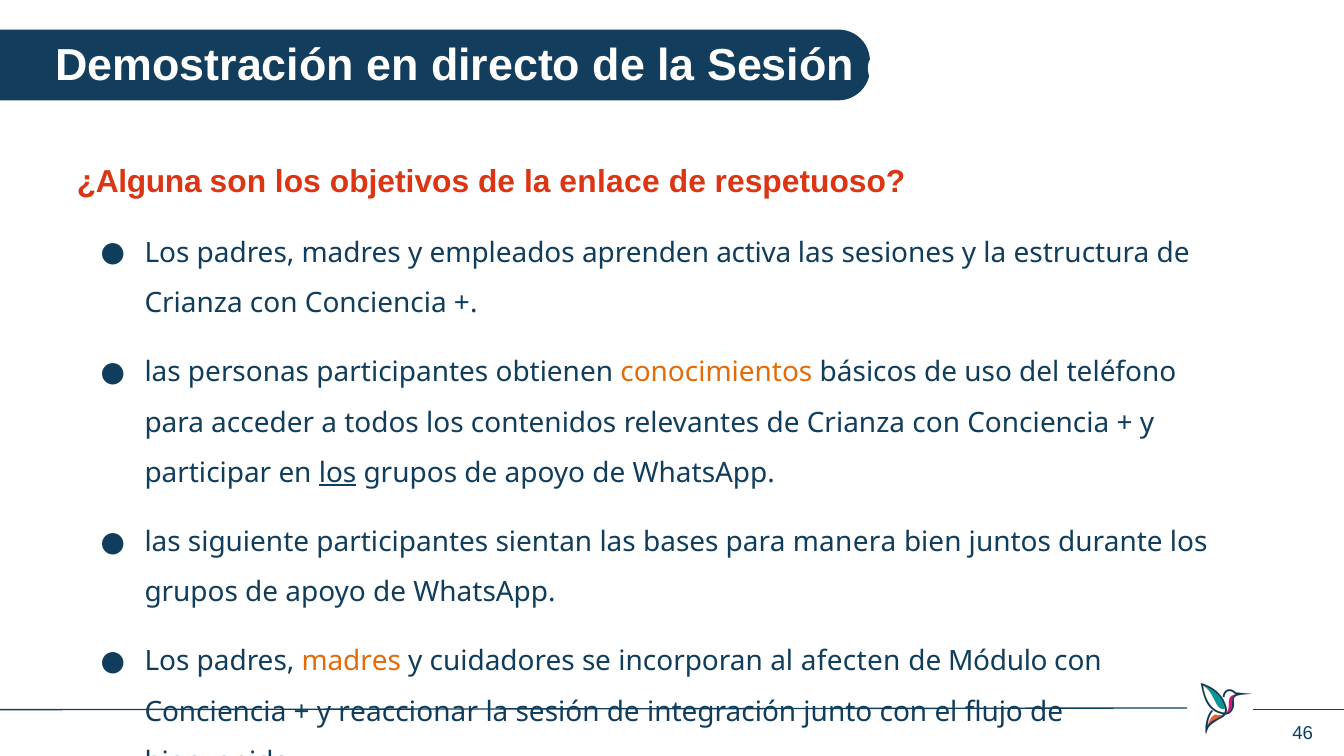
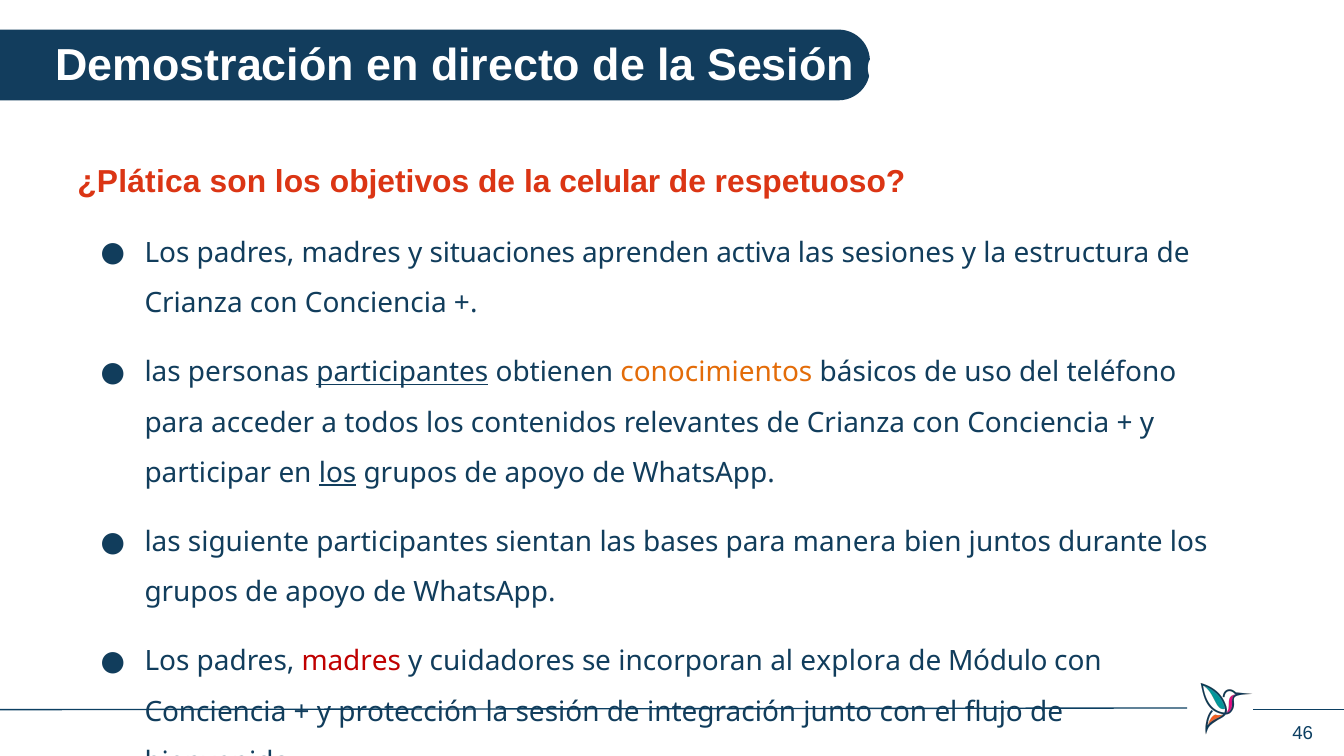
¿Alguna: ¿Alguna -> ¿Plática (139, 182)
enlace: enlace -> celular (610, 182)
empleados: empleados -> situaciones (502, 253)
participantes underline: none -> present (402, 372)
madres colour: orange -> red (351, 662)
afecten: afecten -> explora (851, 662)
reaccionar: reaccionar -> protección (408, 712)
